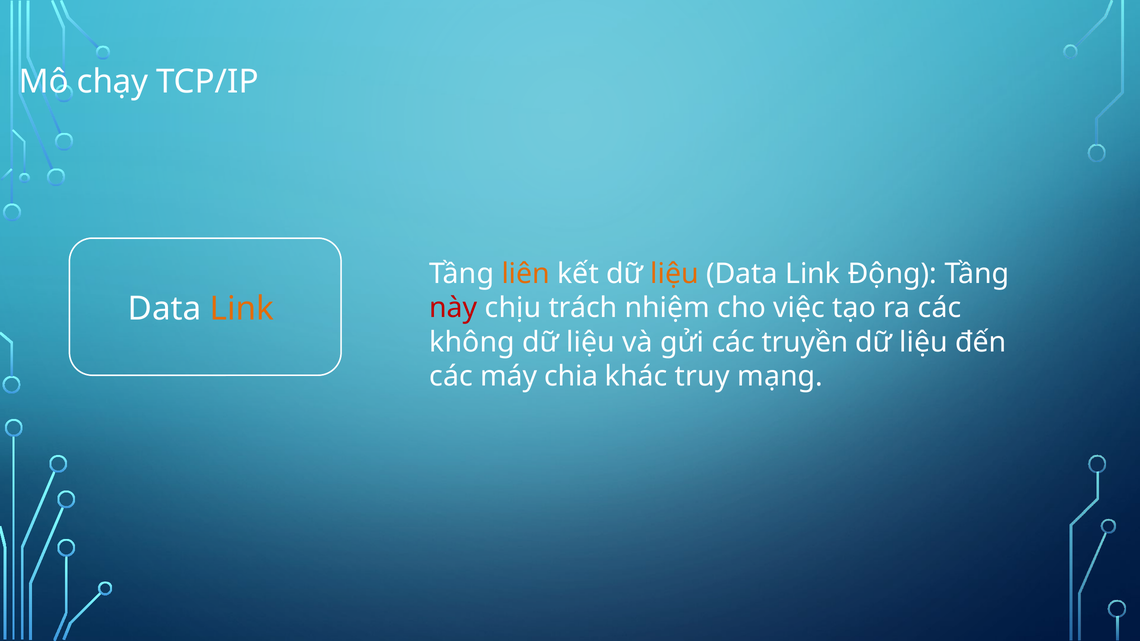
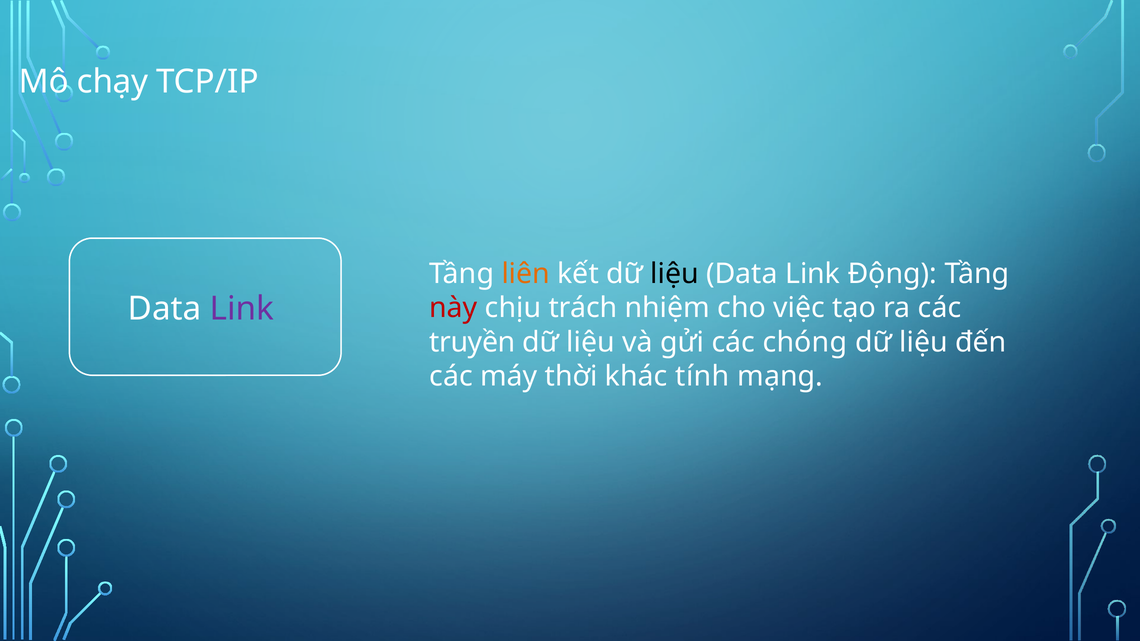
liệu colour: orange -> black (675, 274)
Link colour: orange -> purple (242, 309)
không: không -> truyền (472, 342)
truyền: truyền -> chóng (805, 342)
chia: chia -> thời (571, 377)
truy: truy -> tính (702, 377)
